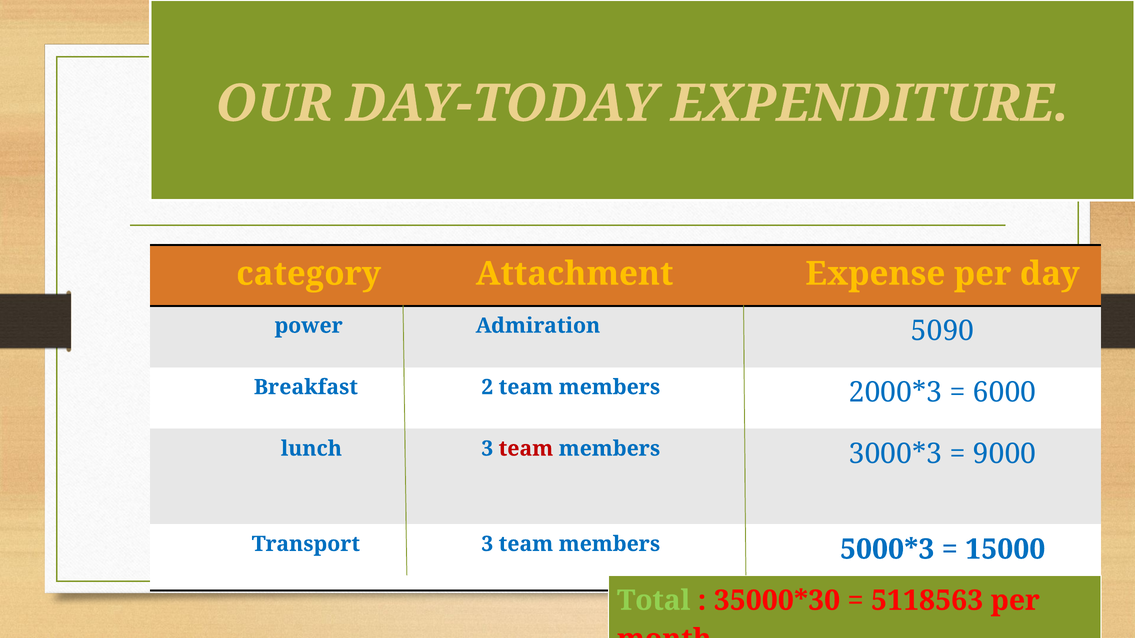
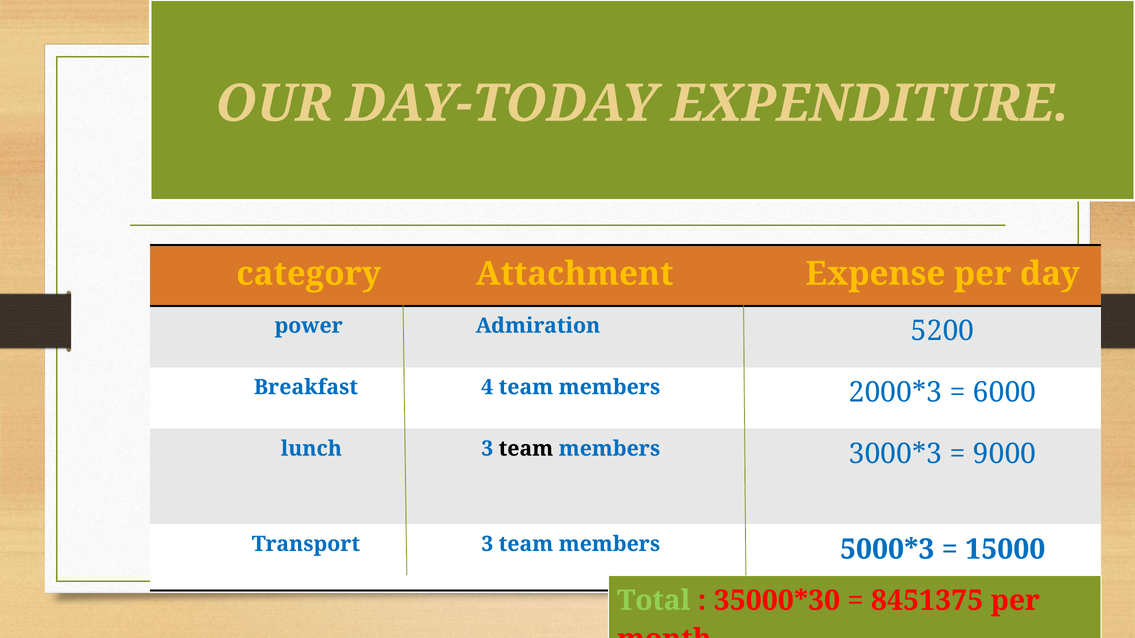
5090: 5090 -> 5200 (943, 331)
2: 2 -> 4 (487, 387)
team colour: red -> black (526, 449)
5118563: 5118563 -> 8451375 (927, 601)
